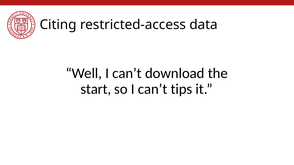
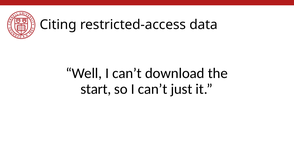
tips: tips -> just (181, 89)
